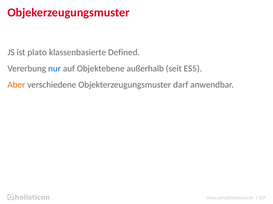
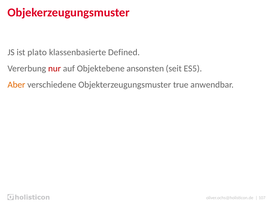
nur colour: blue -> red (55, 69)
außerhalb: außerhalb -> ansonsten (145, 69)
darf: darf -> true (181, 85)
